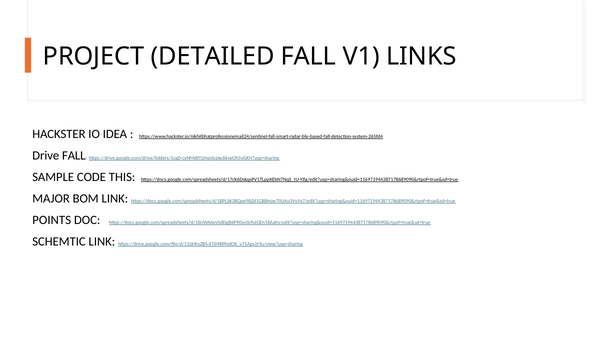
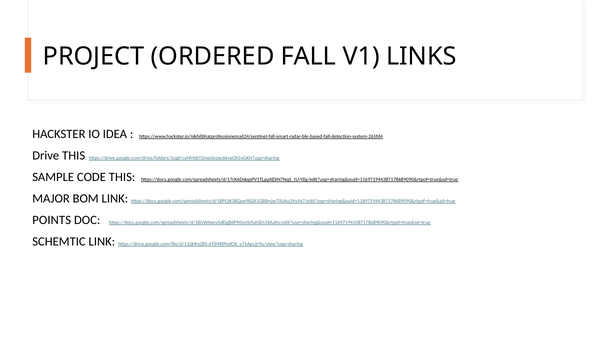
DETAILED: DETAILED -> ORDERED (213, 56)
Drive FALL: FALL -> THIS (74, 156)
